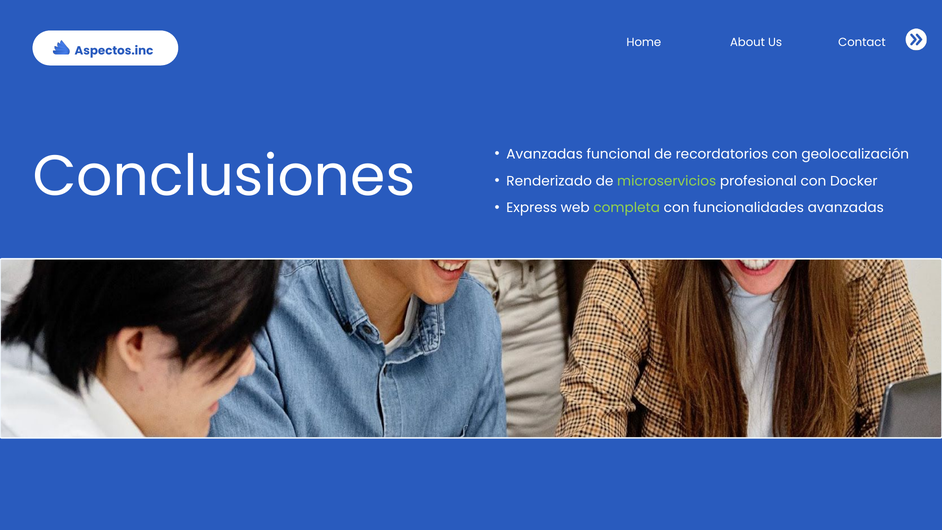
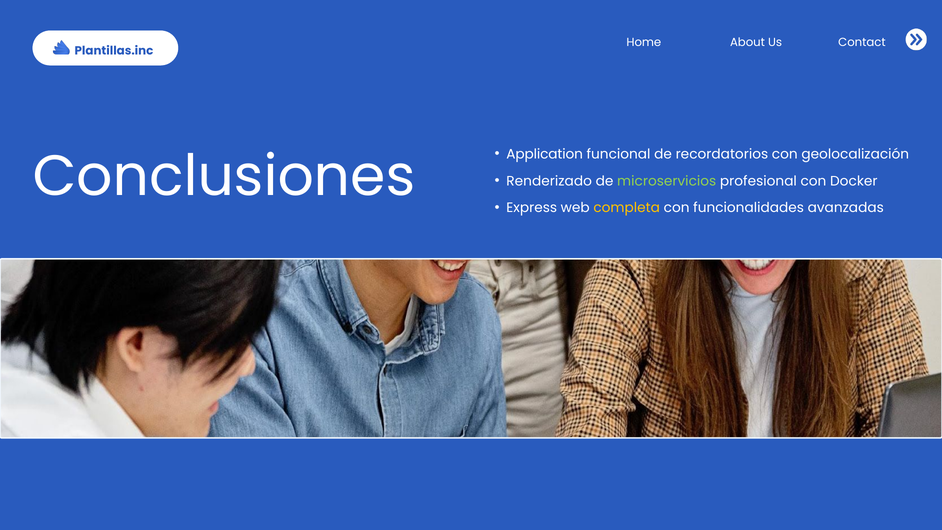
Aspectos.inc: Aspectos.inc -> Plantillas.inc (114, 51)
Avanzadas: Avanzadas -> Application (545, 154)
completa colour: light green -> yellow (627, 208)
